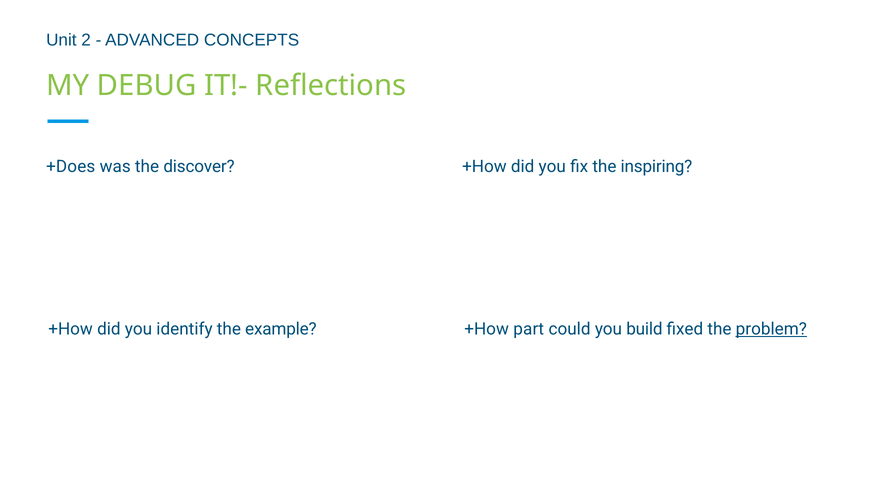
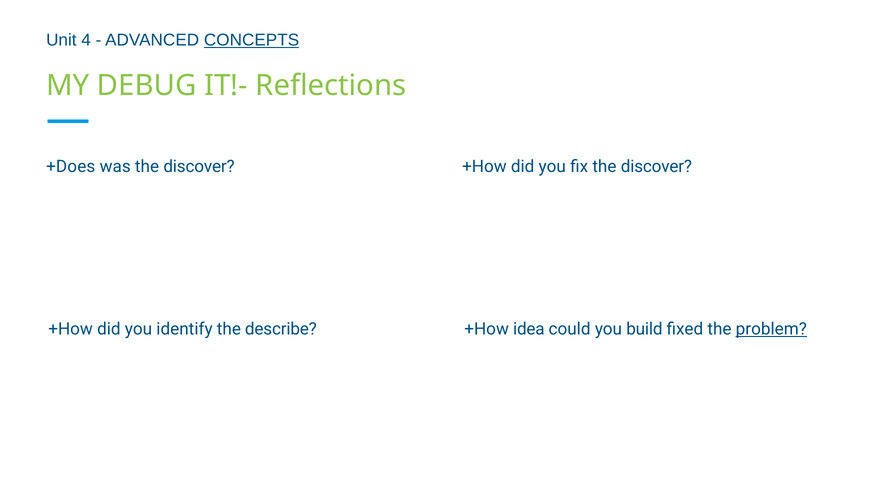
2: 2 -> 4 (86, 40)
CONCEPTS underline: none -> present (252, 40)
fix the inspiring: inspiring -> discover (656, 167)
example: example -> describe (281, 329)
part: part -> idea (529, 329)
